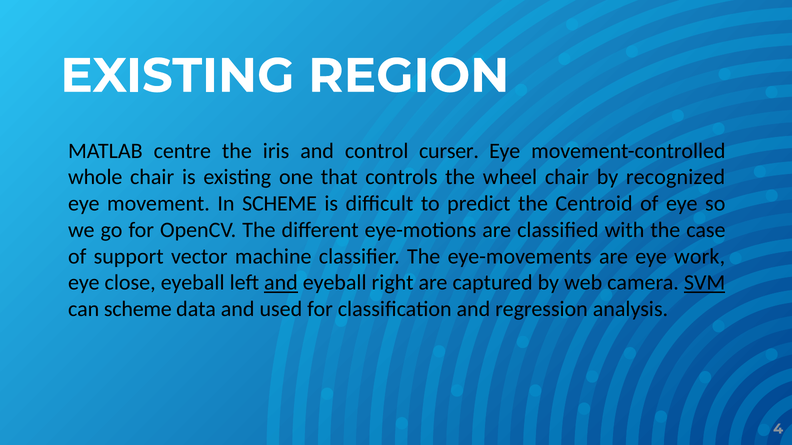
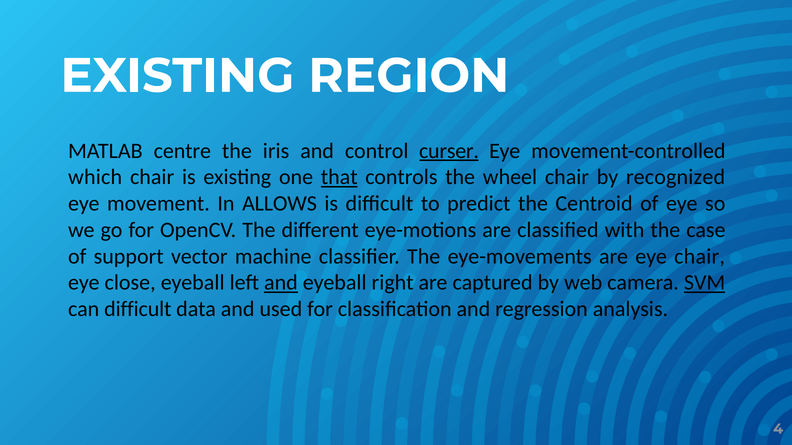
curser underline: none -> present (449, 151)
whole: whole -> which (95, 177)
that underline: none -> present (339, 177)
In SCHEME: SCHEME -> ALLOWS (280, 204)
eye work: work -> chair (700, 257)
can scheme: scheme -> difficult (138, 309)
